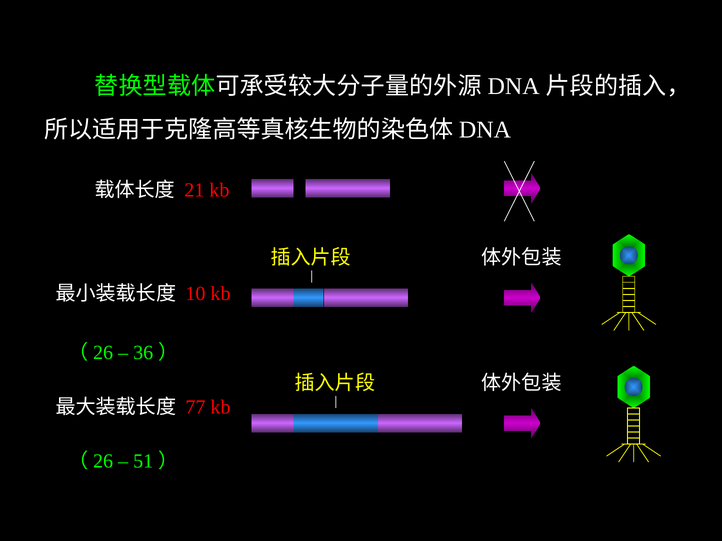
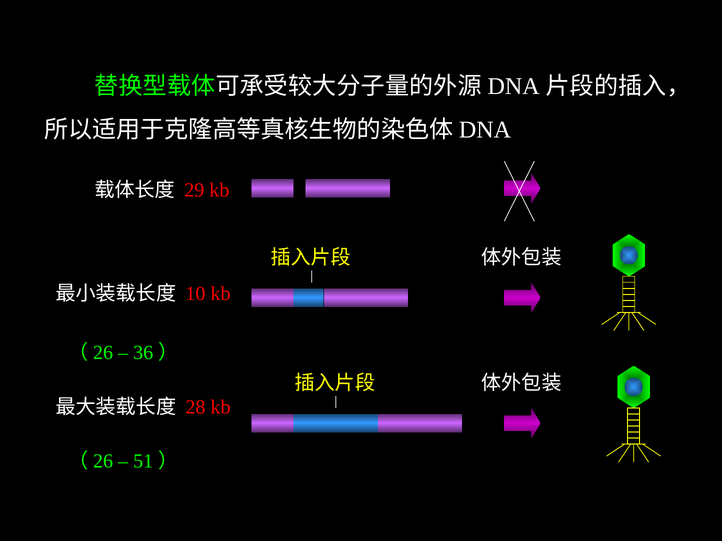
21: 21 -> 29 (194, 190)
77: 77 -> 28 (195, 408)
